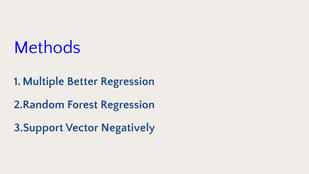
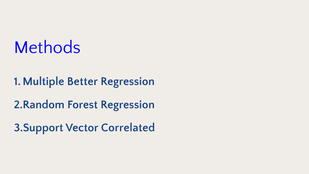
Negatively: Negatively -> Correlated (128, 127)
